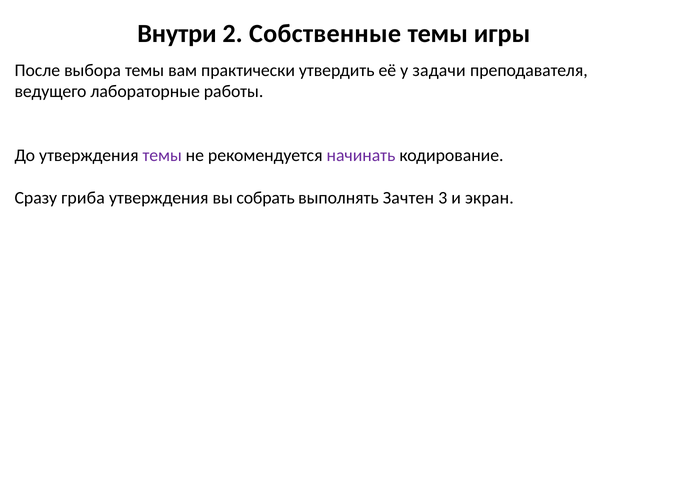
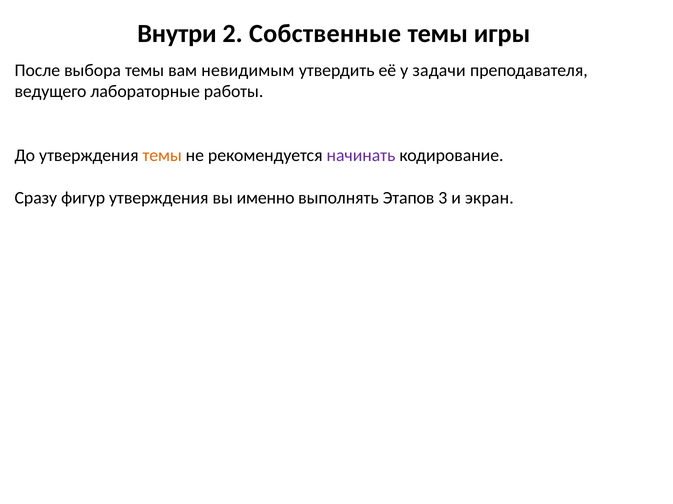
практически: практически -> невидимым (248, 70)
темы colour: purple -> orange (162, 156)
гриба: гриба -> фигур (83, 198)
собрать: собрать -> именно (266, 198)
Зачтен: Зачтен -> Этапов (409, 198)
